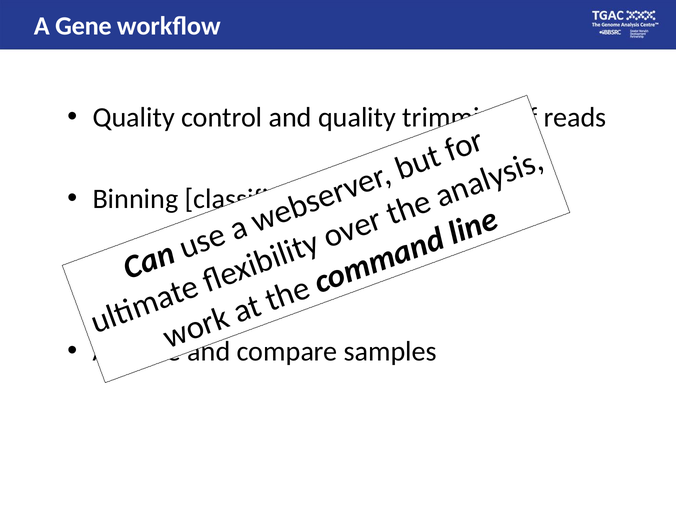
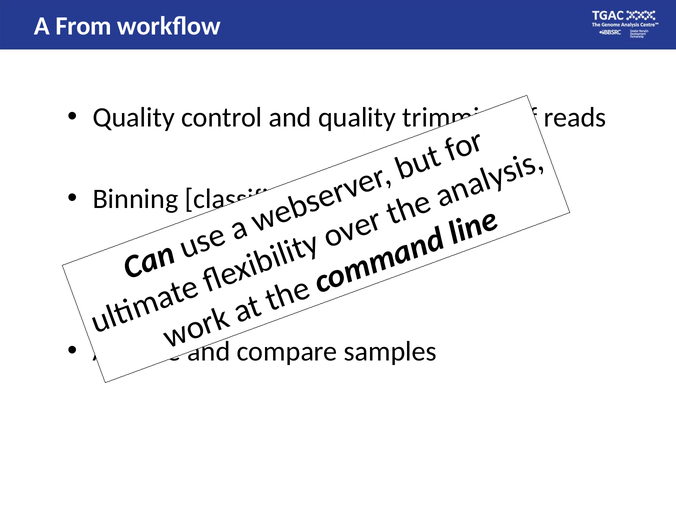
Gene: Gene -> From (83, 26)
